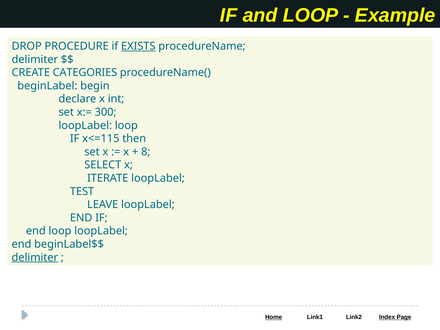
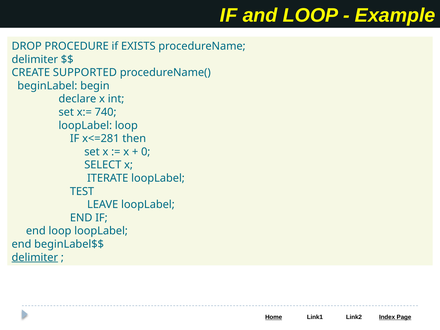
EXISTS underline: present -> none (138, 46)
CATEGORIES: CATEGORIES -> SUPPORTED (85, 73)
300: 300 -> 740 (106, 112)
x<=115: x<=115 -> x<=281 (101, 139)
8: 8 -> 0 (146, 152)
